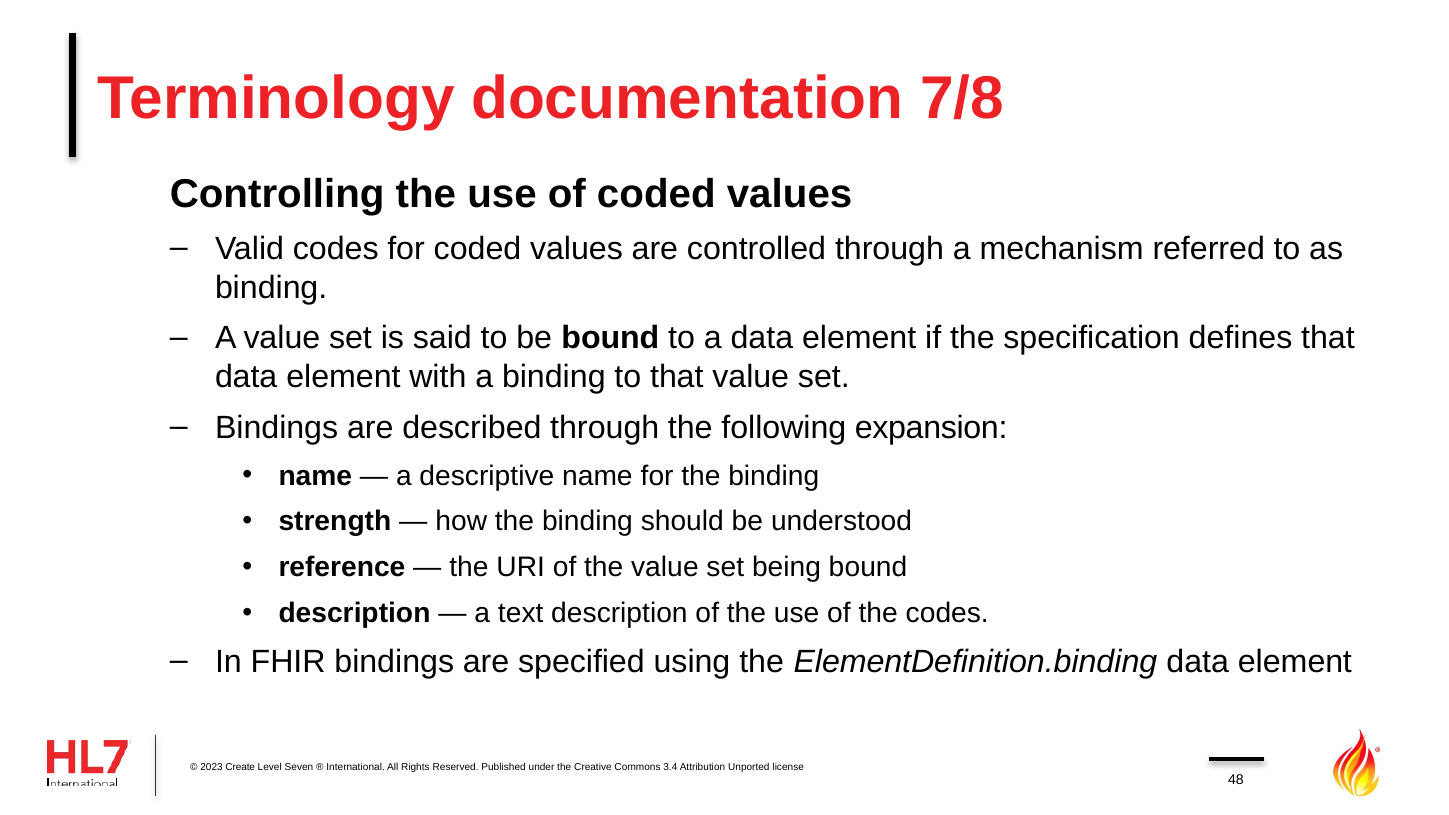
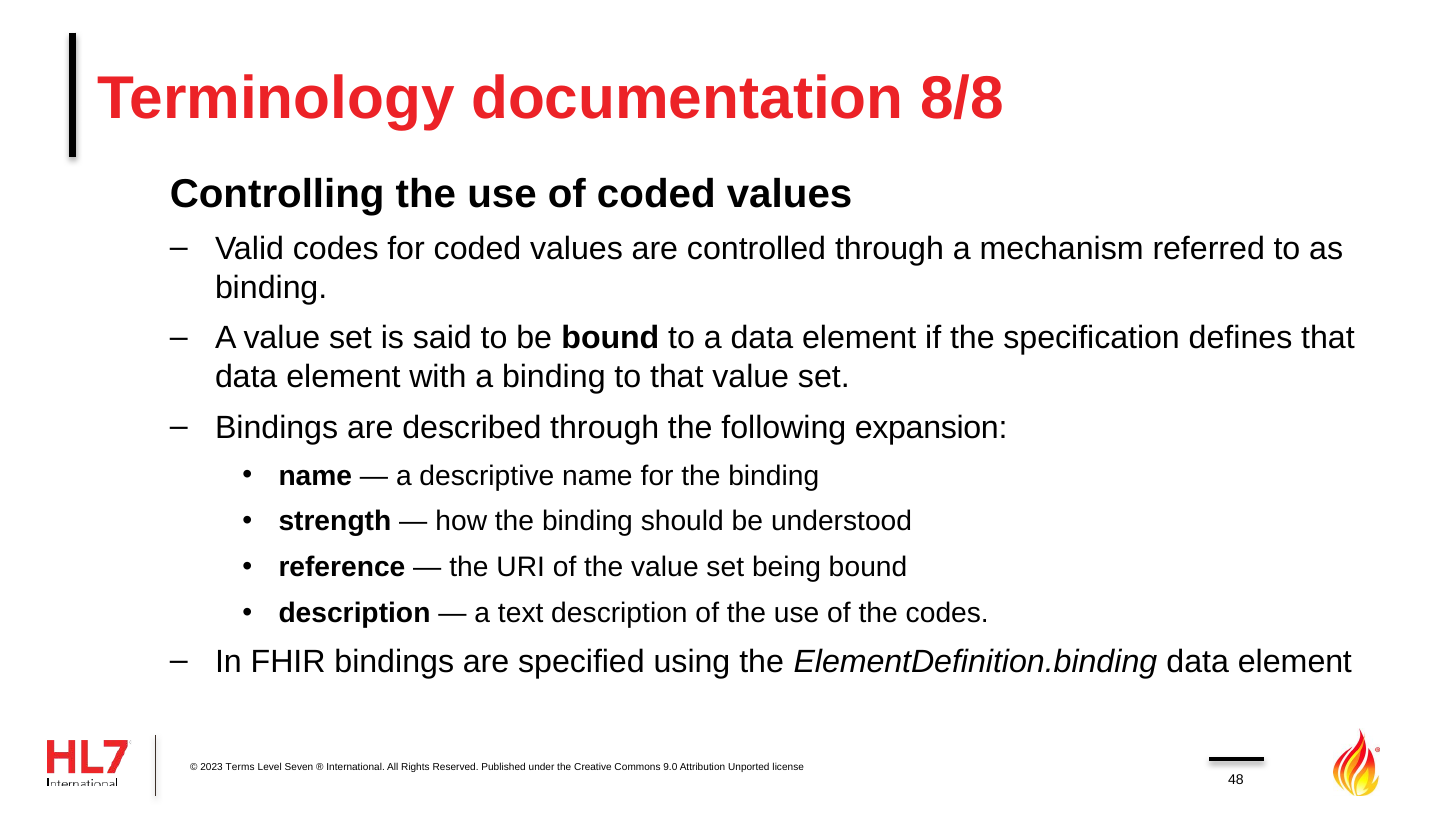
7/8: 7/8 -> 8/8 (962, 99)
Create: Create -> Terms (240, 767)
3.4: 3.4 -> 9.0 (670, 767)
